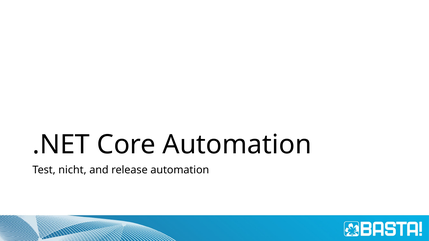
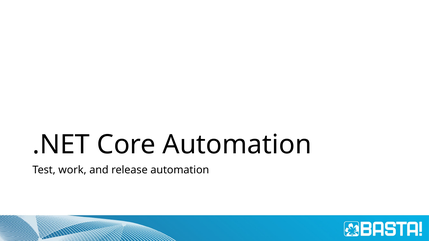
nicht: nicht -> work (72, 170)
